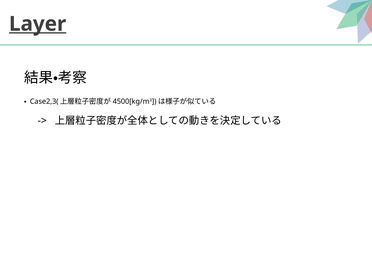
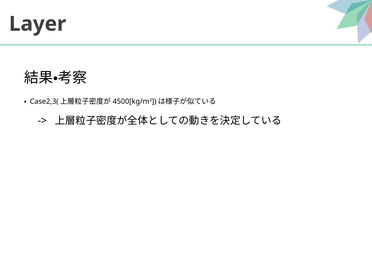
Layer underline: present -> none (38, 24)
